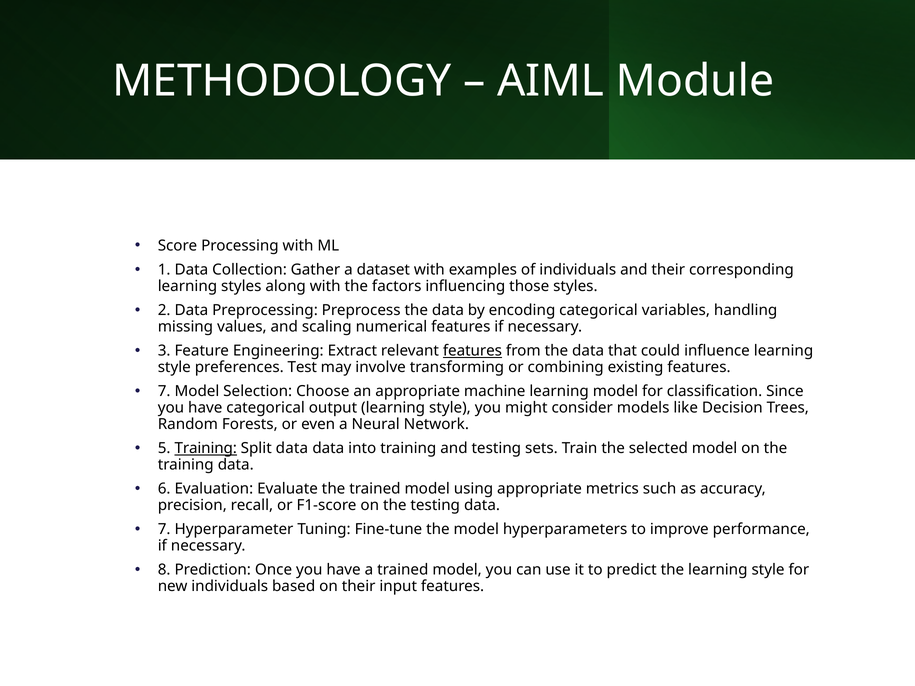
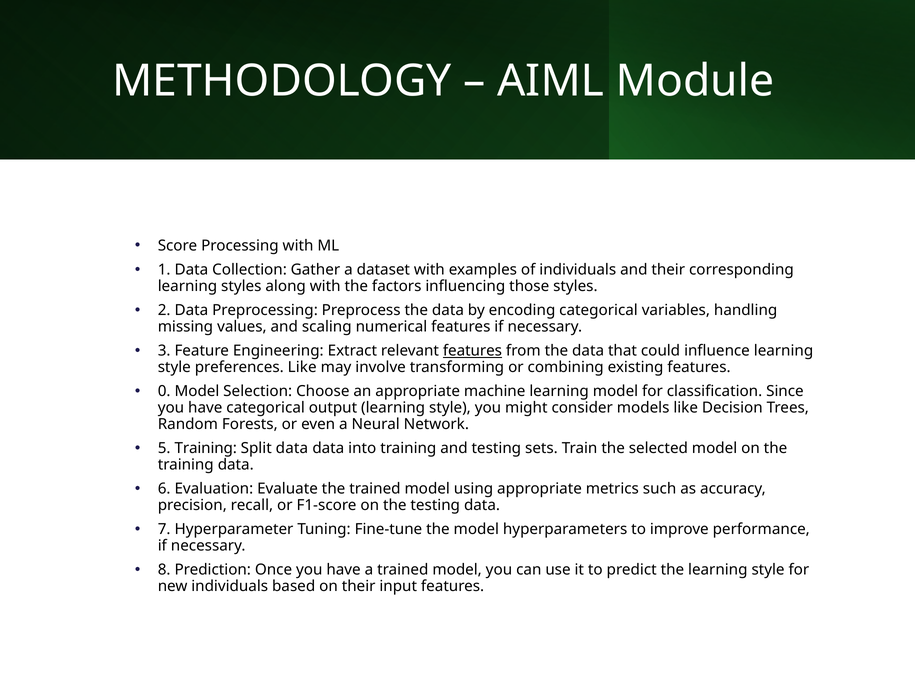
preferences Test: Test -> Like (302, 367)
7: 7 -> 0 (164, 391)
Training underline: present -> none (206, 448)
